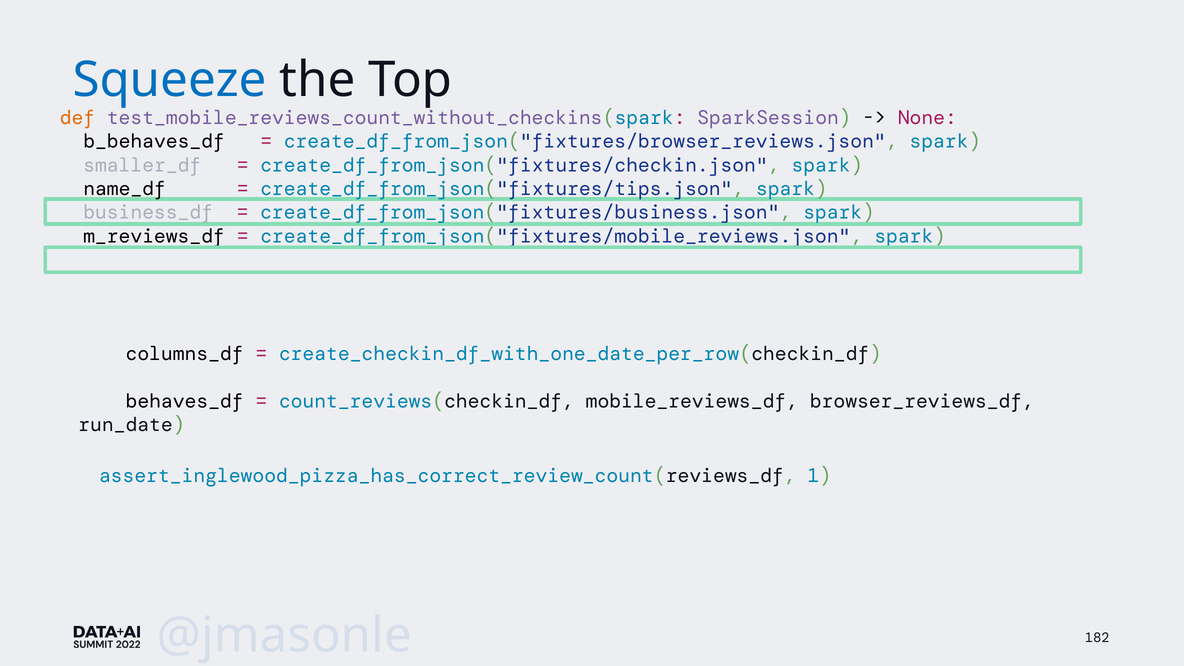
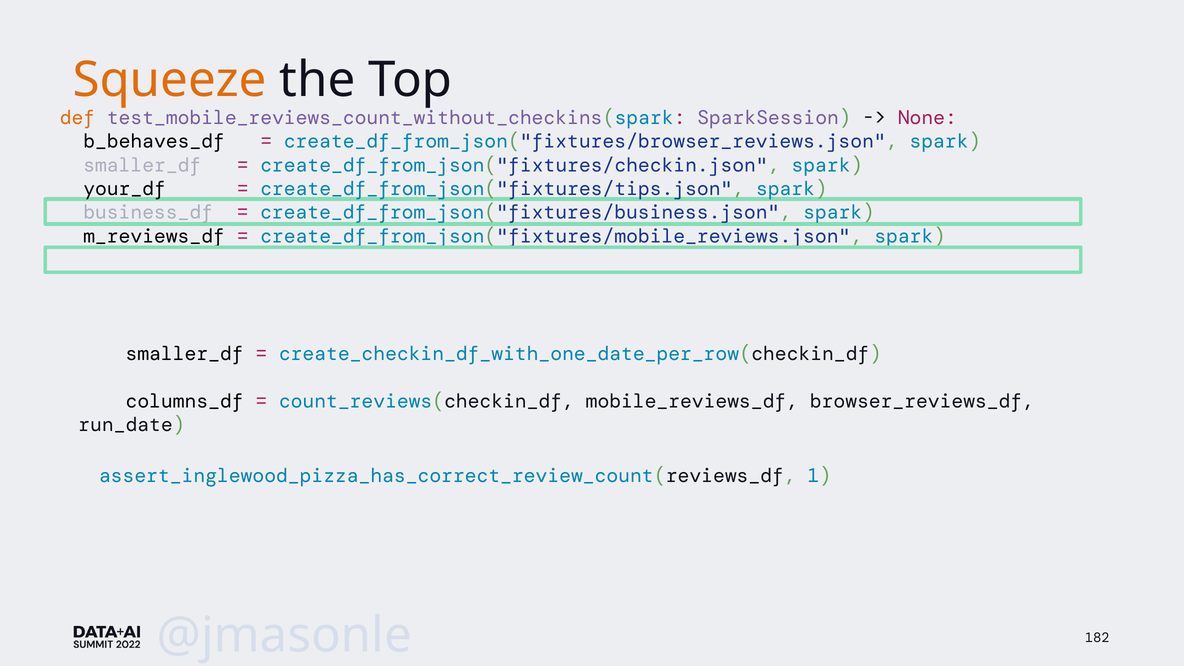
Squeeze colour: blue -> orange (170, 80)
name_df: name_df -> your_df (125, 189)
columns_df: columns_df -> smaller_df (185, 354)
behaves_df: behaves_df -> columns_df (185, 401)
